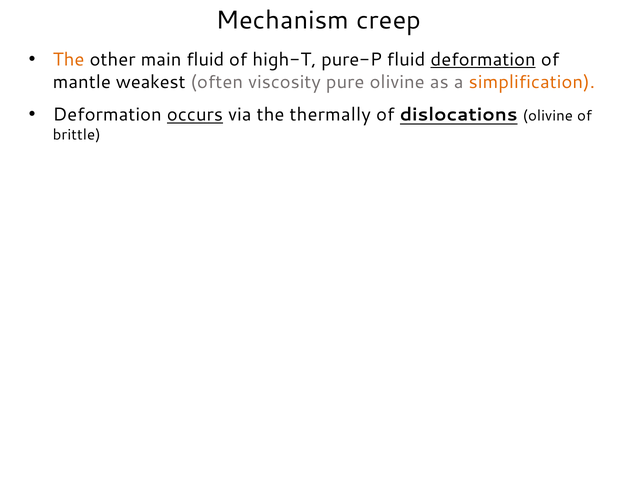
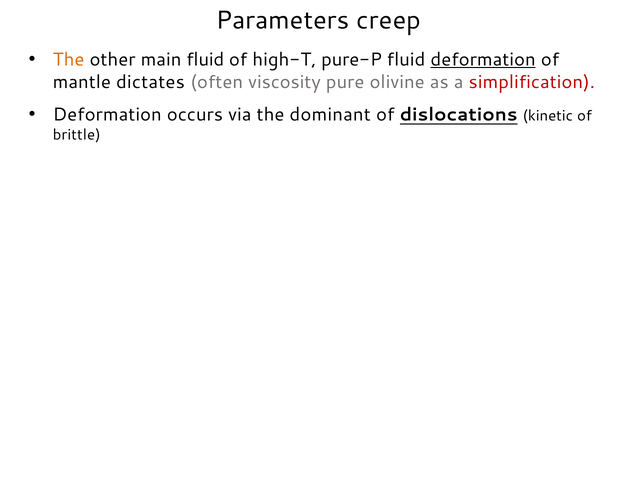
Mechanism: Mechanism -> Parameters (282, 20)
weakest: weakest -> dictates (150, 82)
simplification colour: orange -> red (532, 82)
occurs underline: present -> none (195, 115)
thermally: thermally -> dominant (330, 115)
dislocations olivine: olivine -> kinetic (548, 116)
